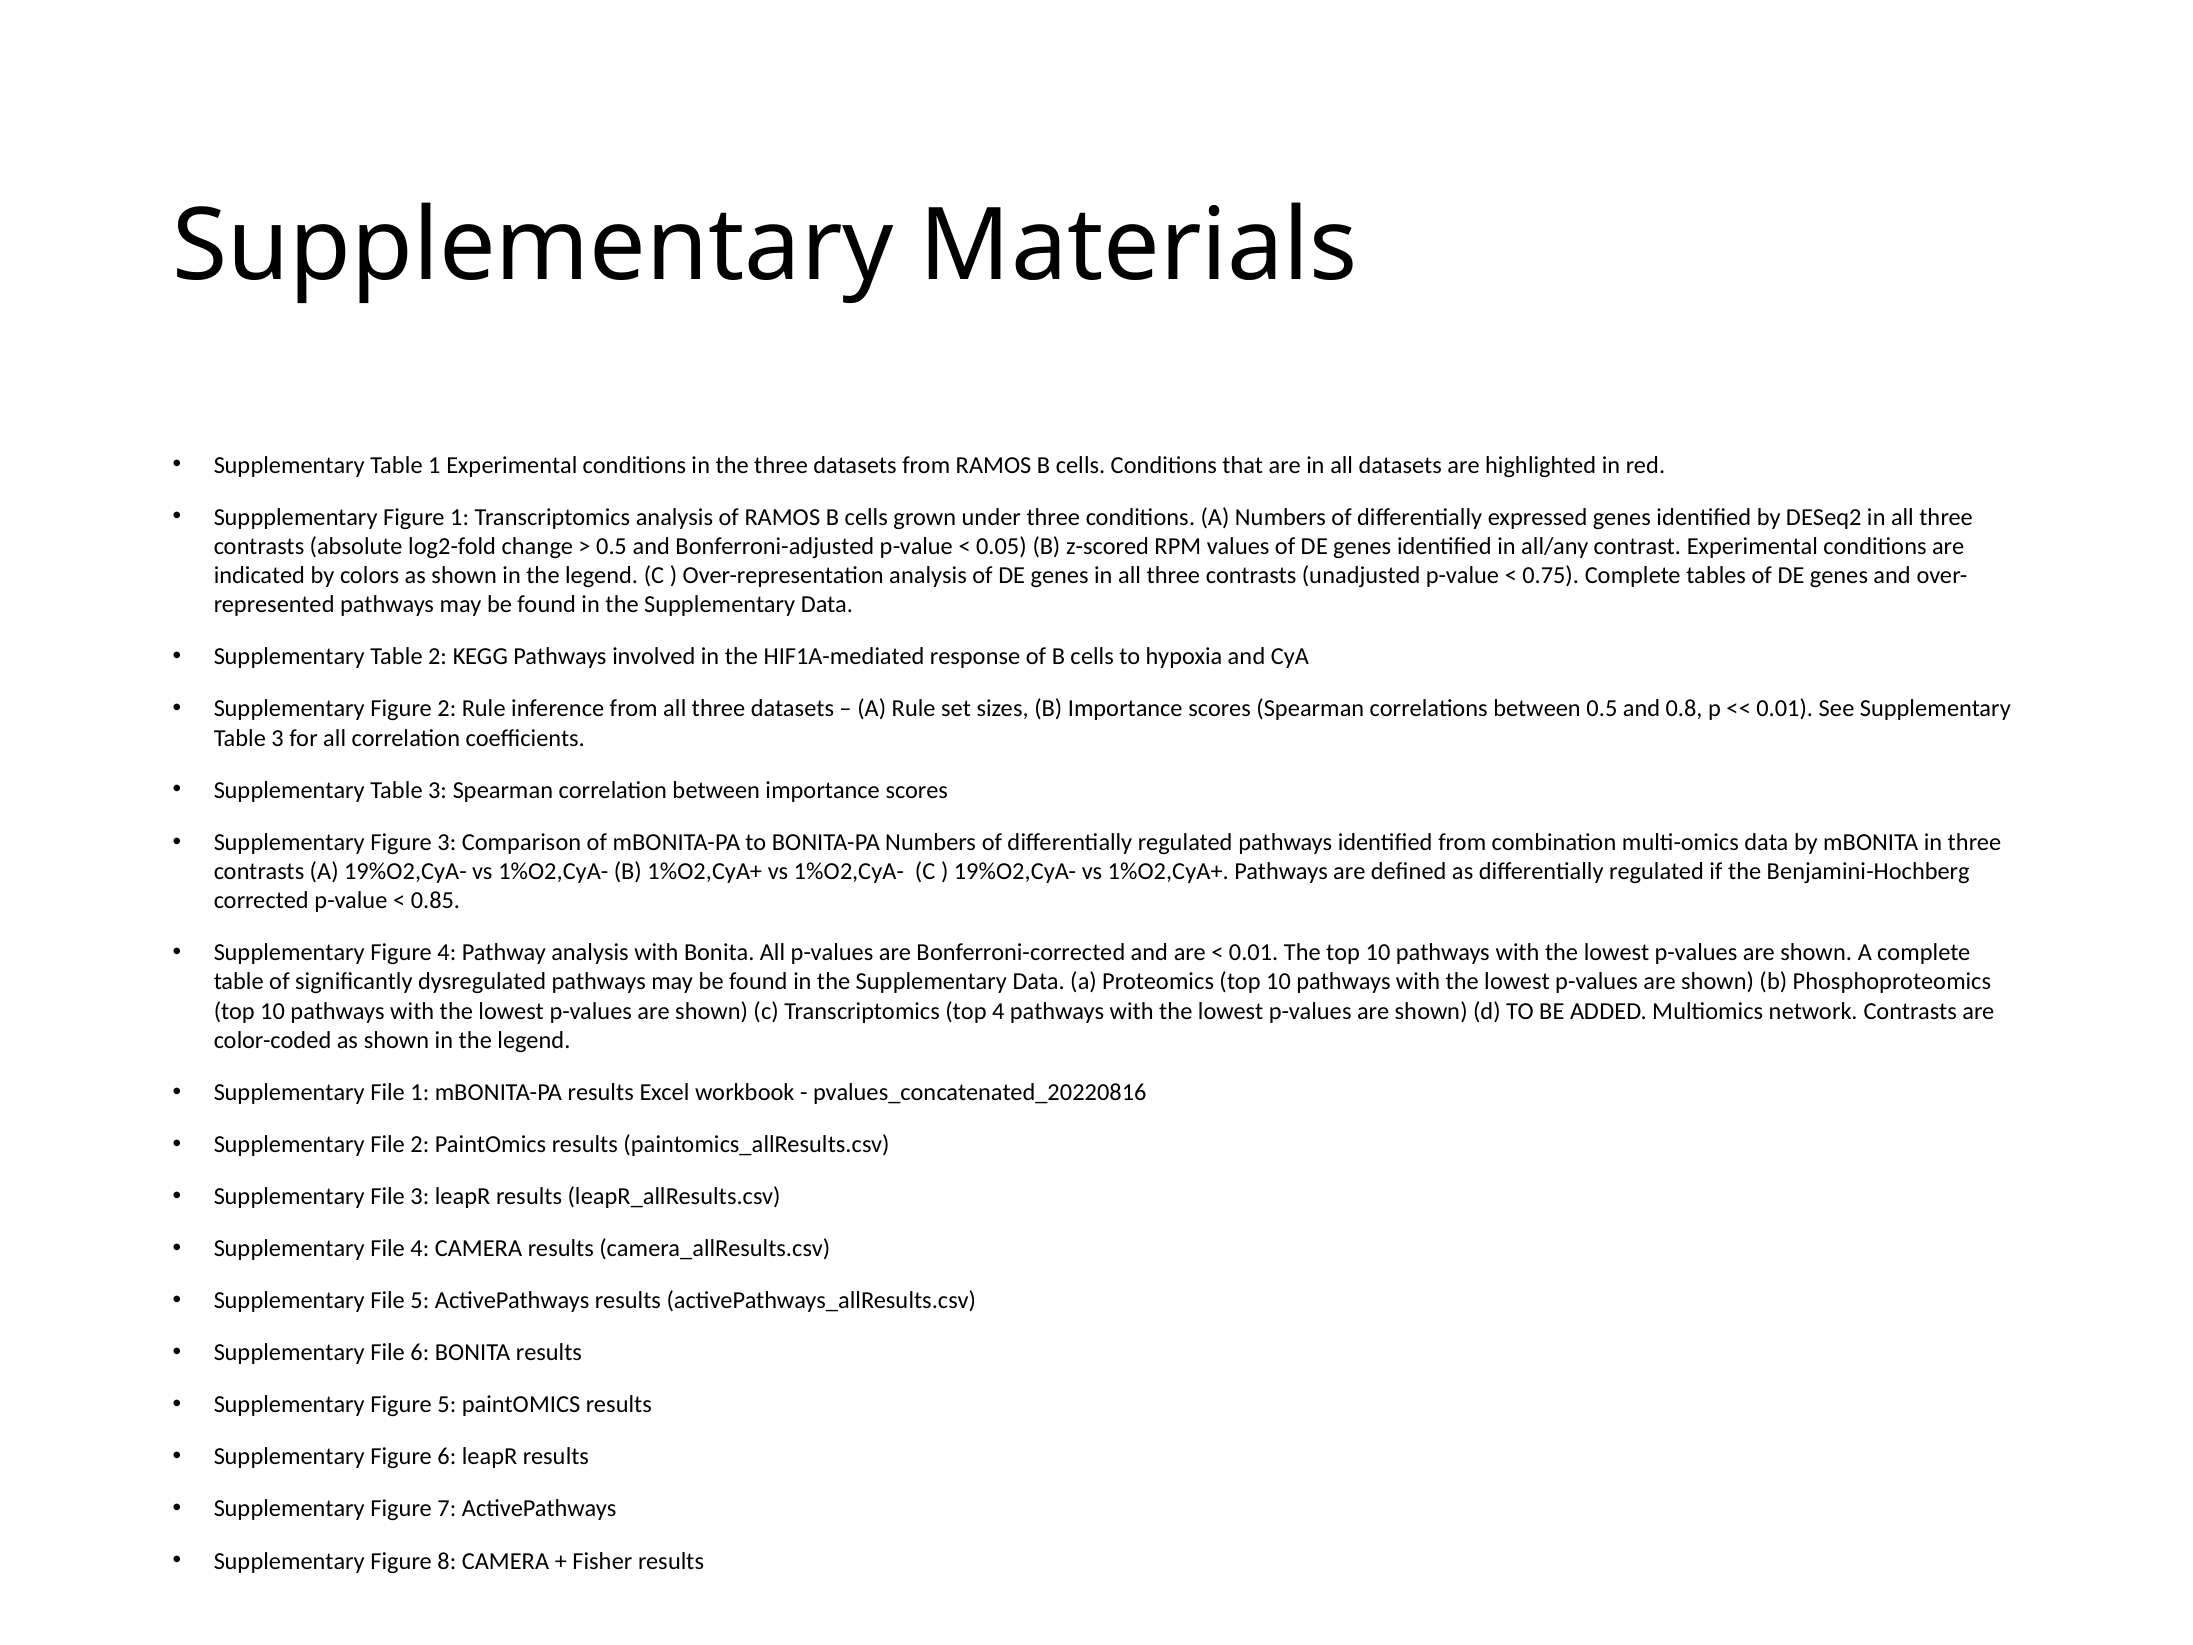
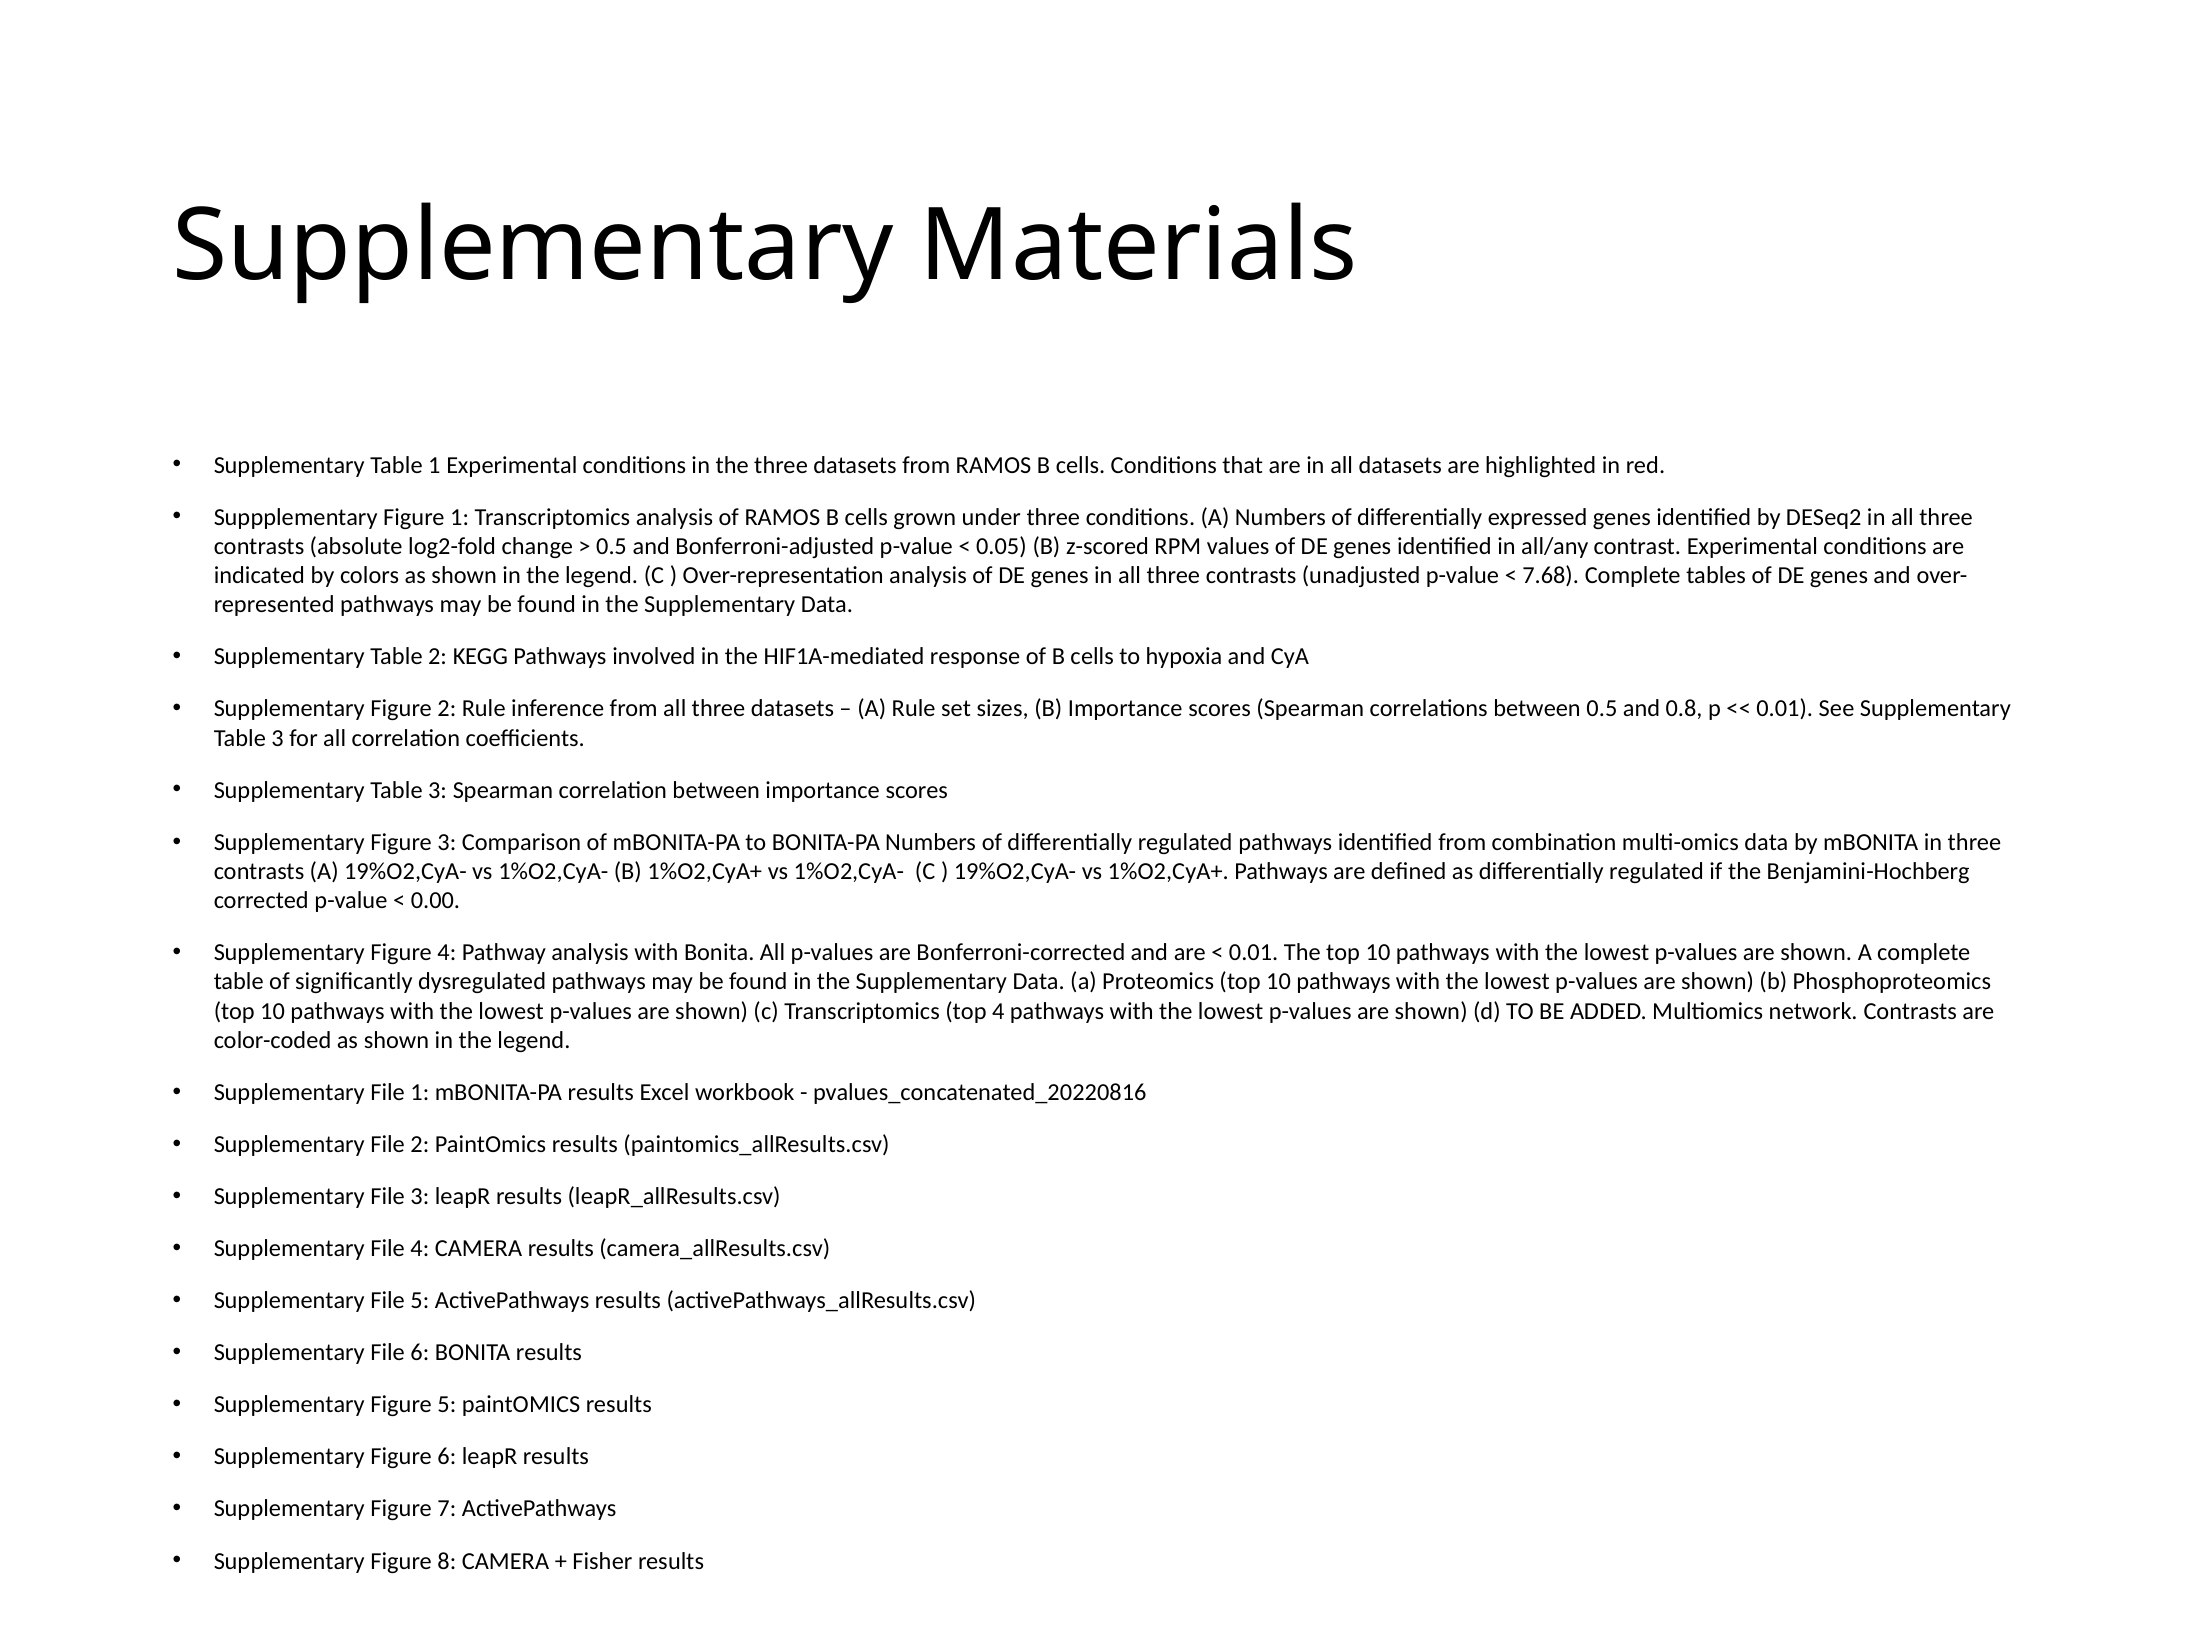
0.75: 0.75 -> 7.68 (1551, 576)
0.85: 0.85 -> 0.00 (435, 901)
